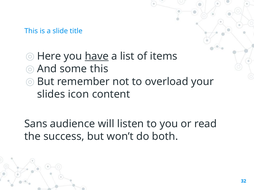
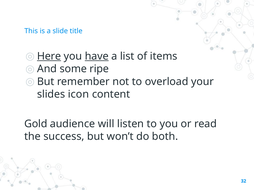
Here underline: none -> present (49, 56)
some this: this -> ripe (99, 69)
Sans: Sans -> Gold (36, 124)
